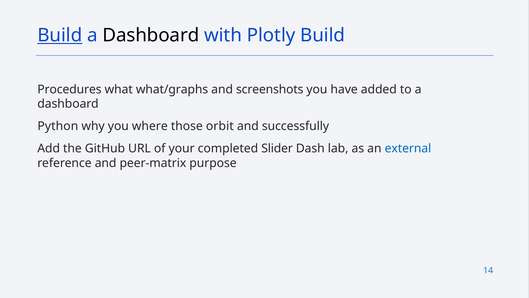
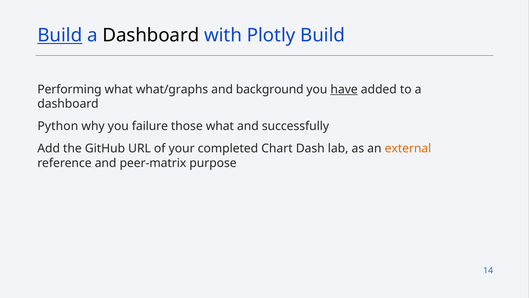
Procedures: Procedures -> Performing (69, 89)
screenshots: screenshots -> background (270, 89)
have underline: none -> present (344, 89)
where: where -> failure (150, 126)
those orbit: orbit -> what (220, 126)
Slider: Slider -> Chart (277, 148)
external colour: blue -> orange (408, 148)
